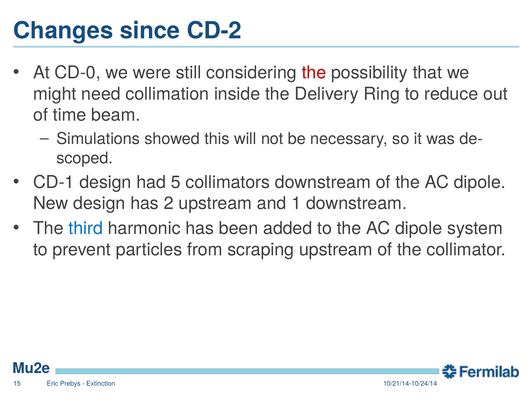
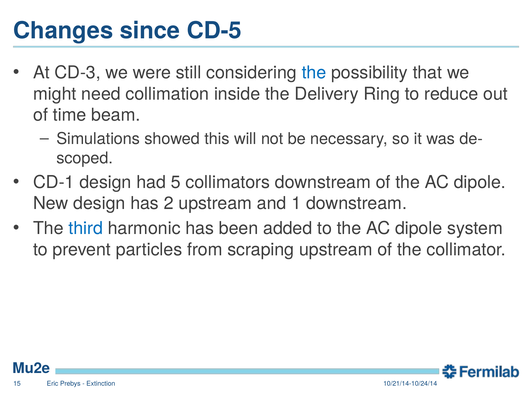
CD-2: CD-2 -> CD-5 (214, 31)
CD-0: CD-0 -> CD-3 (78, 72)
the colour: red -> blue (314, 72)
